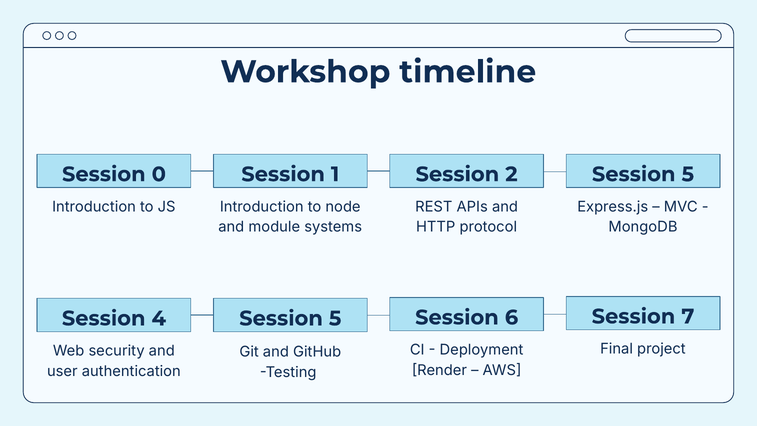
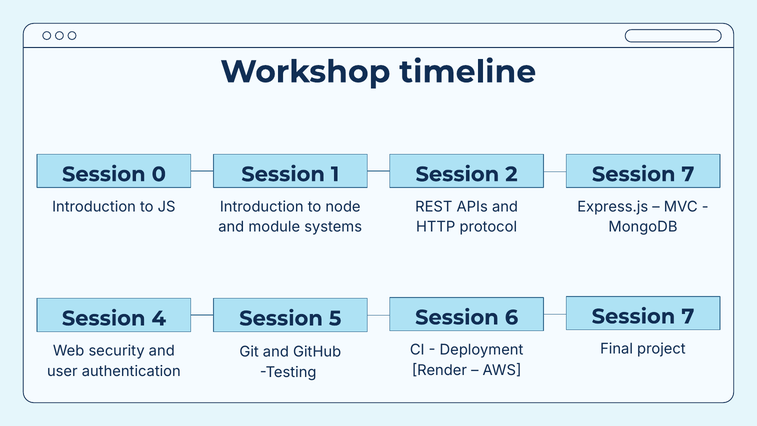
5: 5 -> 7 (688, 174)
